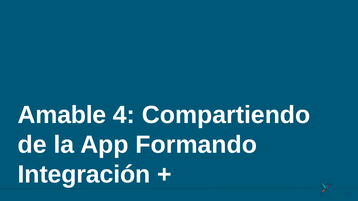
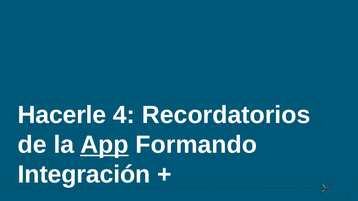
Amable: Amable -> Hacerle (62, 115)
Compartiendo: Compartiendo -> Recordatorios (226, 115)
App underline: none -> present (104, 145)
